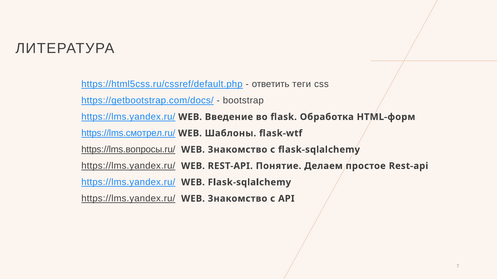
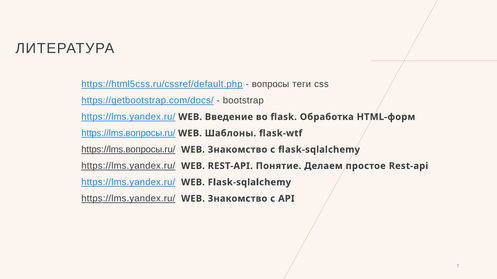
ответить: ответить -> вопросы (271, 84)
https://lms.смотрел.ru/: https://lms.смотрел.ru/ -> https://lms.вопросы.ru/ (128, 133)
